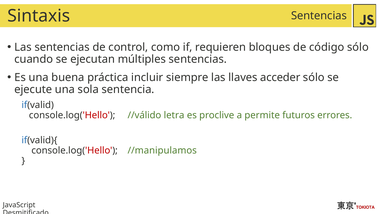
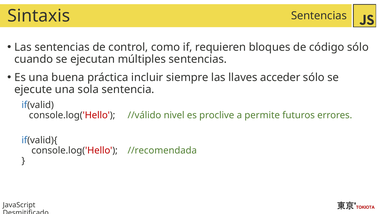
letra: letra -> nivel (174, 115)
//manipulamos: //manipulamos -> //recomendada (162, 150)
